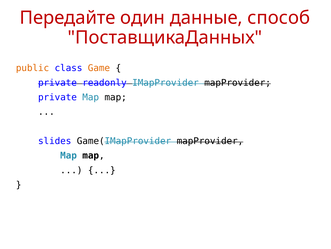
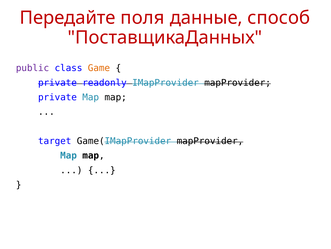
один: один -> поля (142, 18)
public colour: orange -> purple (33, 68)
slides: slides -> target (55, 141)
